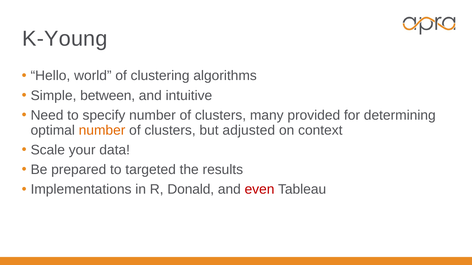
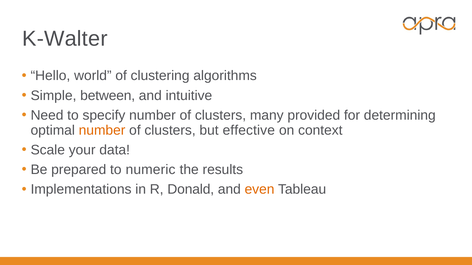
K-Young: K-Young -> K-Walter (65, 39)
adjusted: adjusted -> effective (249, 130)
targeted: targeted -> numeric (151, 170)
even colour: red -> orange (260, 190)
